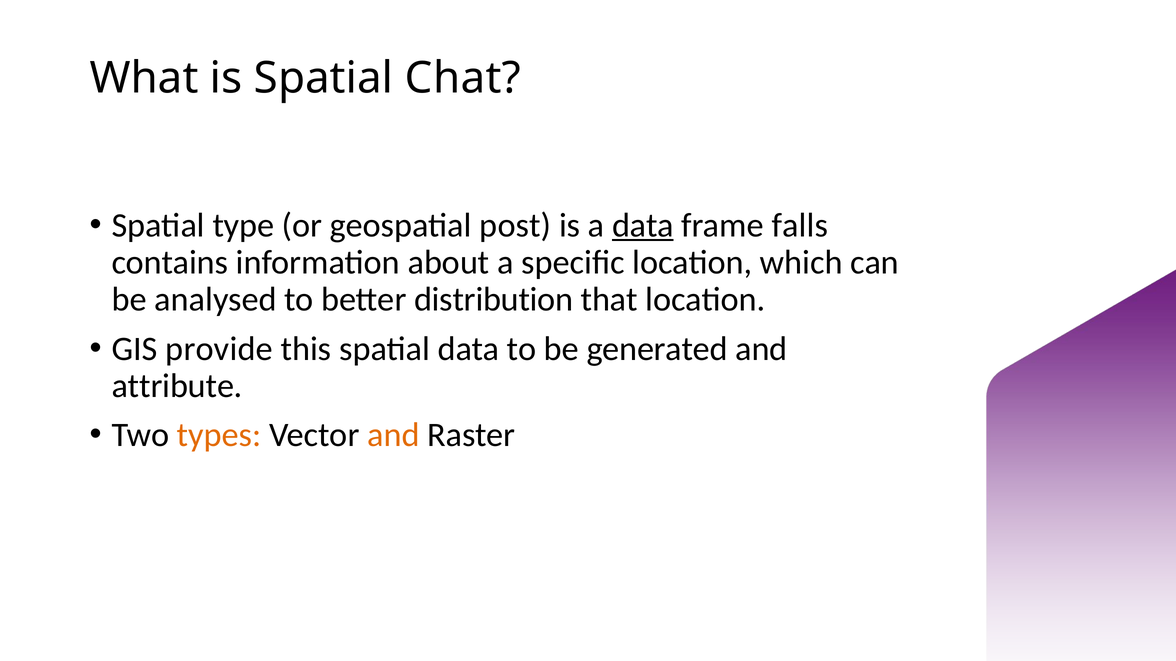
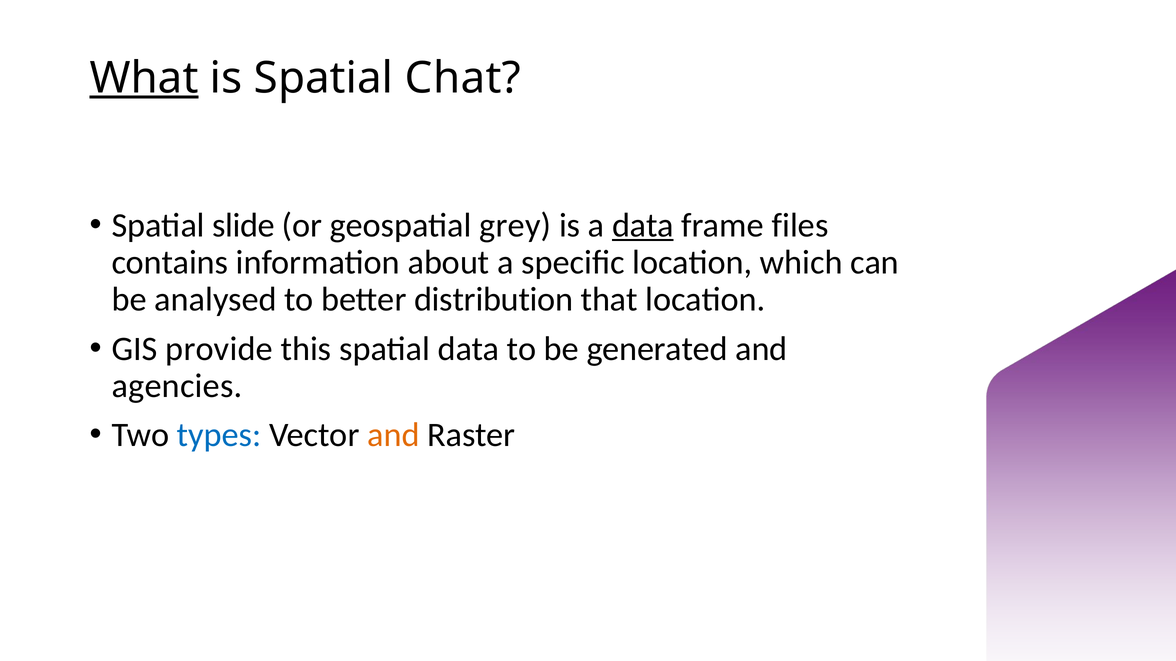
What underline: none -> present (144, 78)
type: type -> slide (243, 226)
post: post -> grey (515, 226)
falls: falls -> files (800, 226)
attribute: attribute -> agencies (177, 386)
types colour: orange -> blue (219, 435)
